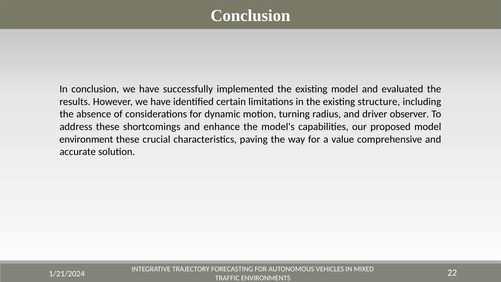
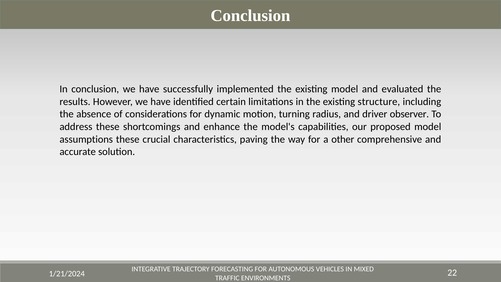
environment: environment -> assumptions (86, 139)
value: value -> other (343, 139)
